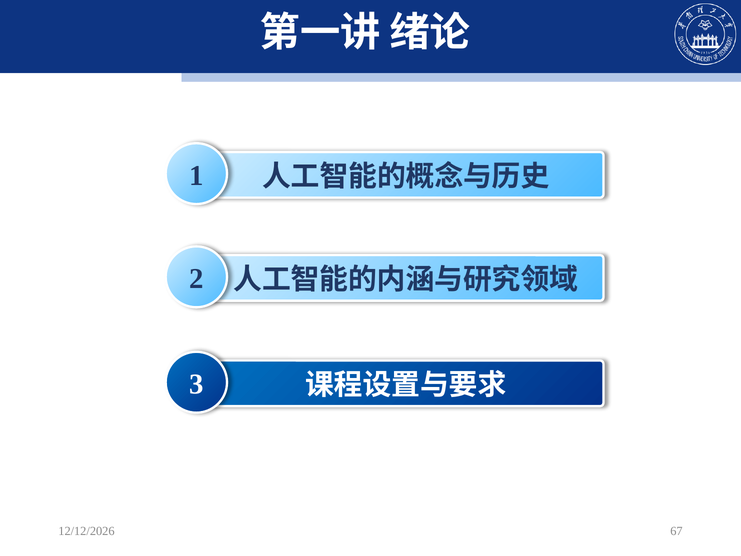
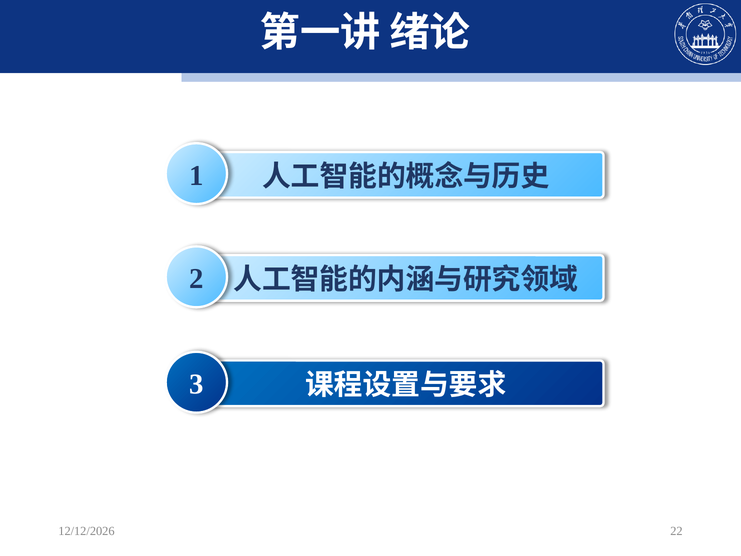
67: 67 -> 22 (676, 531)
